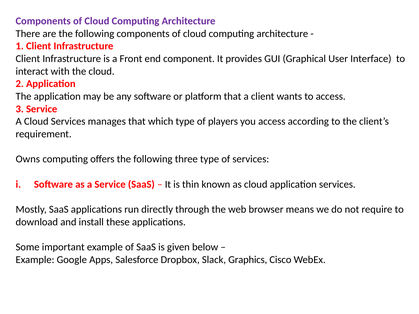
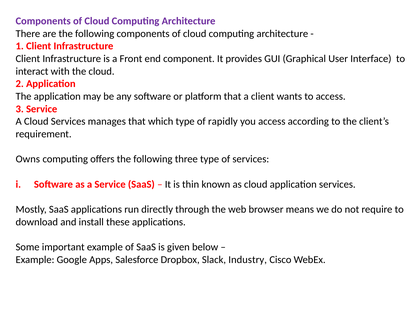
players: players -> rapidly (223, 122)
Graphics: Graphics -> Industry (248, 260)
